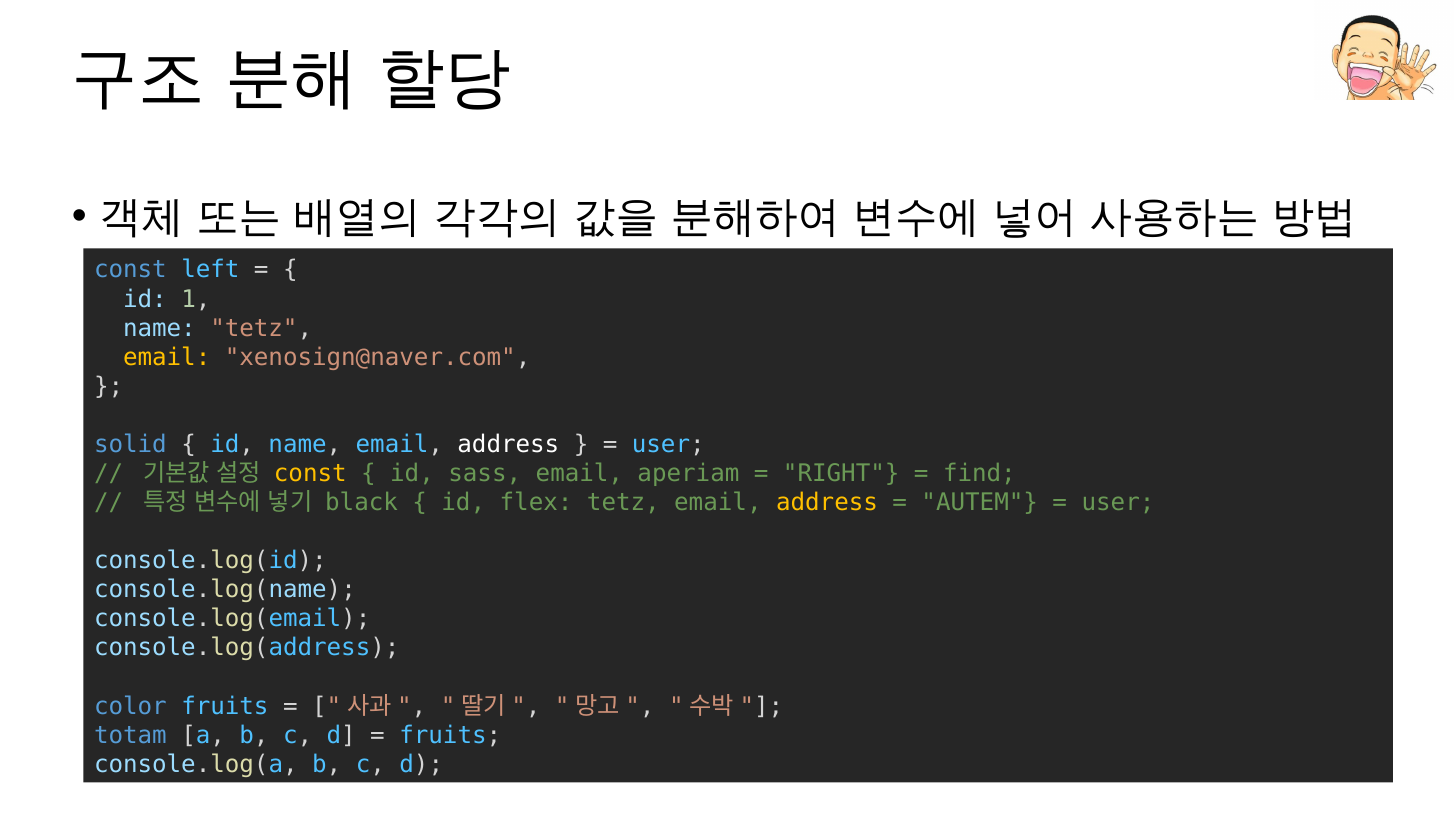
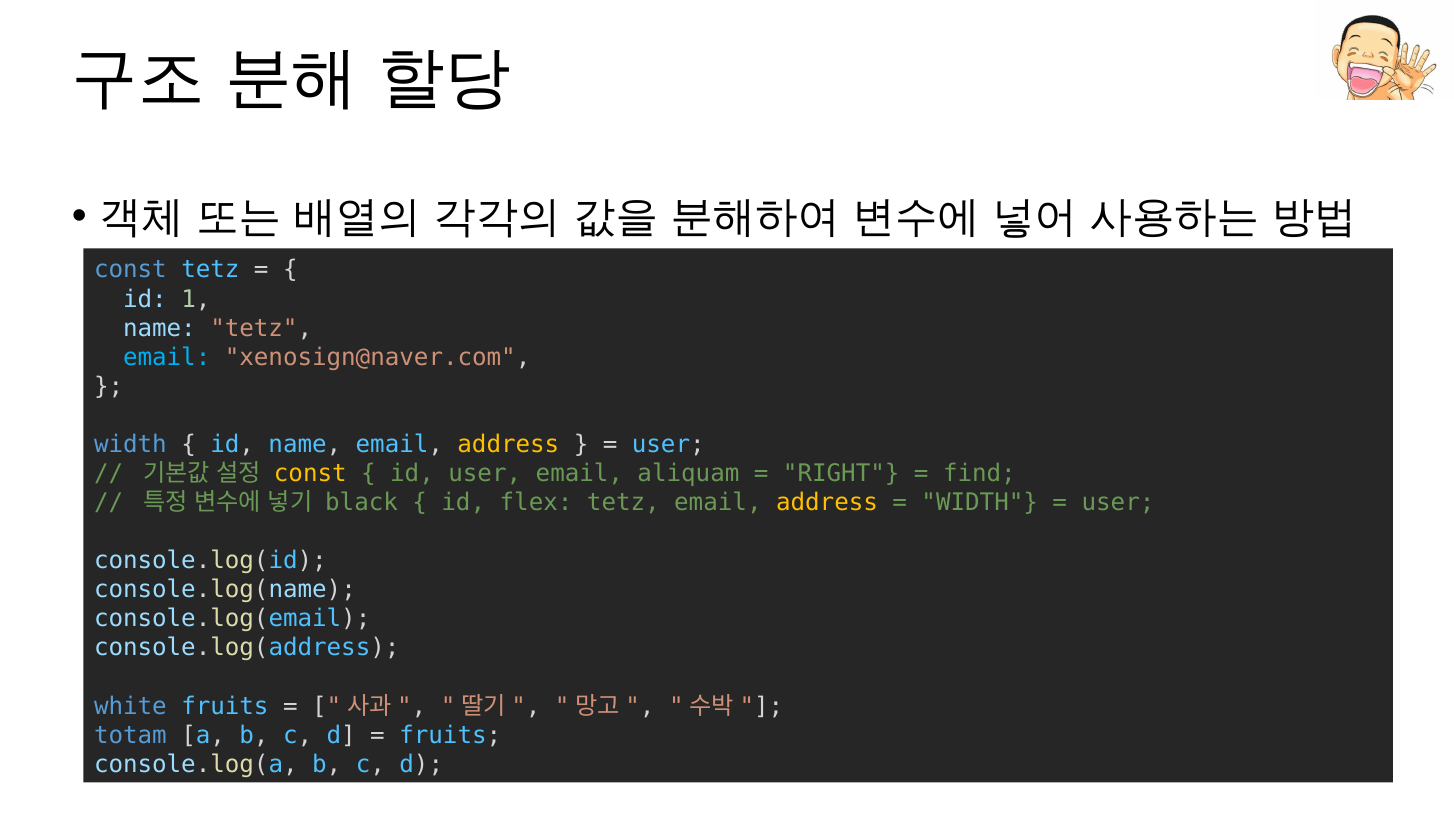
const left: left -> tetz (210, 270)
email colour: yellow -> light blue (167, 357)
solid: solid -> width (130, 444)
address colour: white -> yellow (508, 444)
id sass: sass -> user (485, 473)
aperiam: aperiam -> aliquam (688, 473)
AUTEM: AUTEM -> WIDTH (980, 502)
color: color -> white (130, 706)
